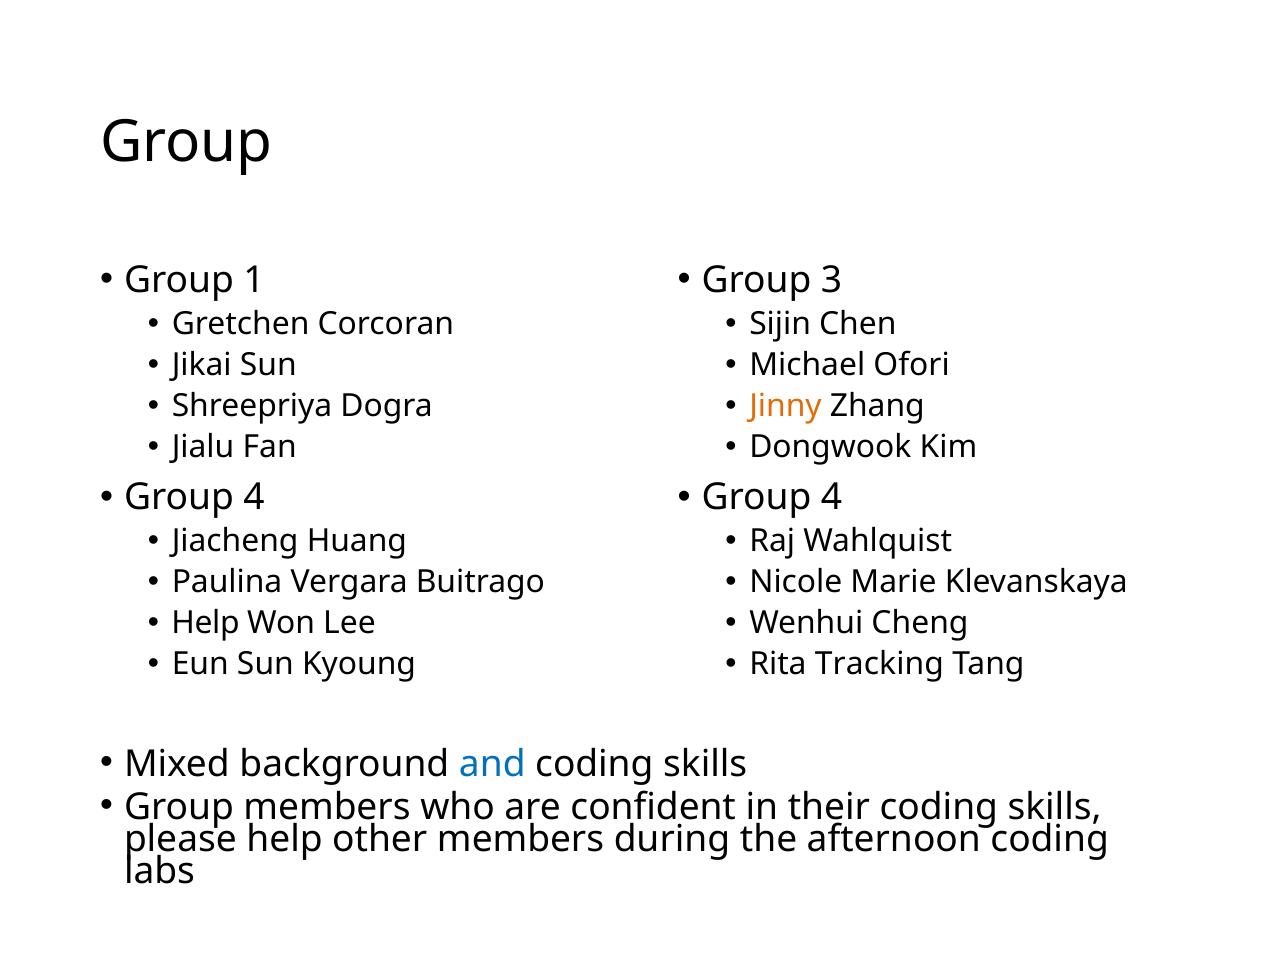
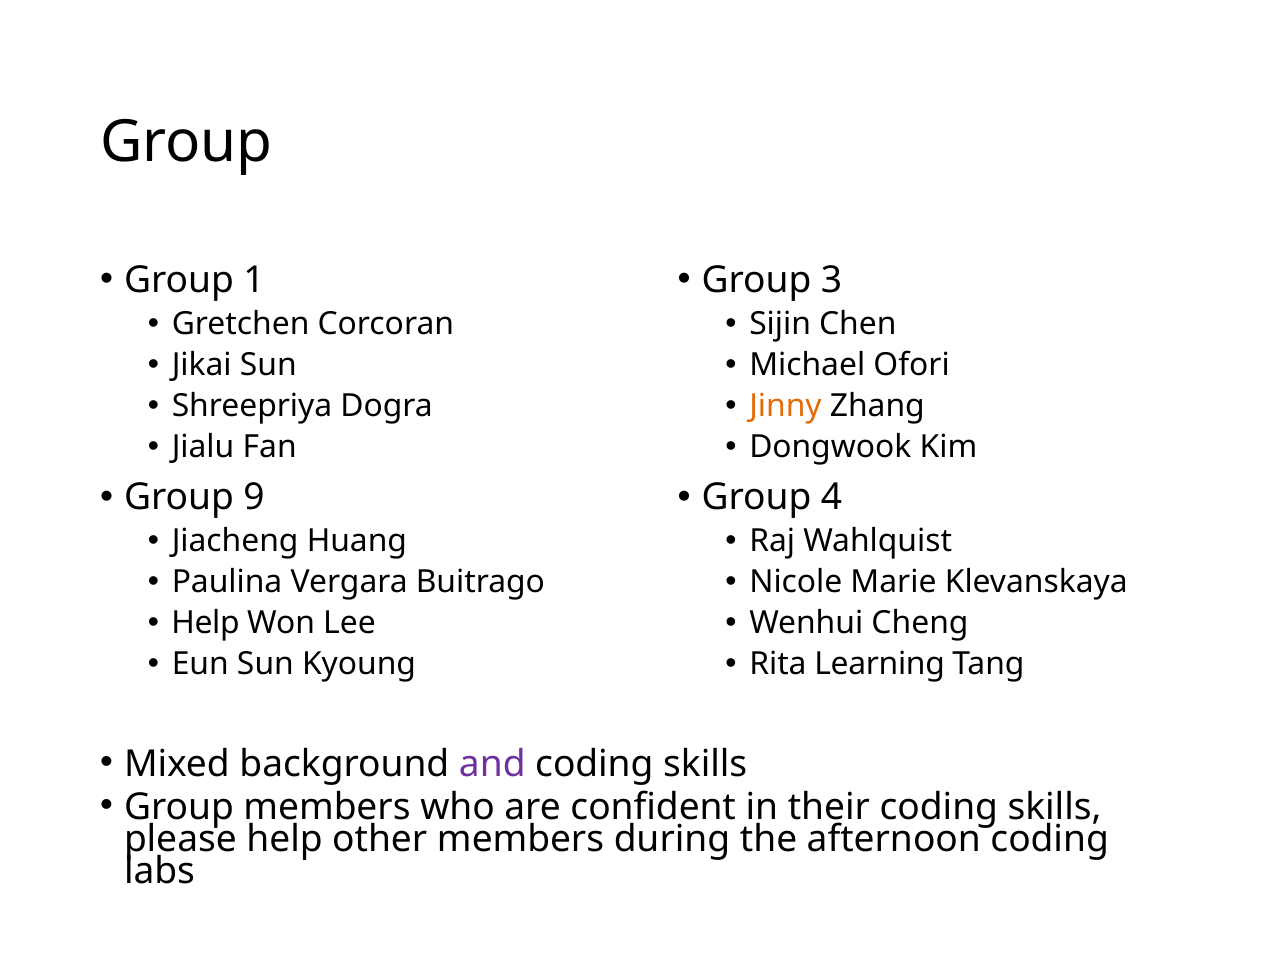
4: 4 -> 9 (254, 498)
Tracking: Tracking -> Learning (880, 665)
and colour: blue -> purple (492, 765)
